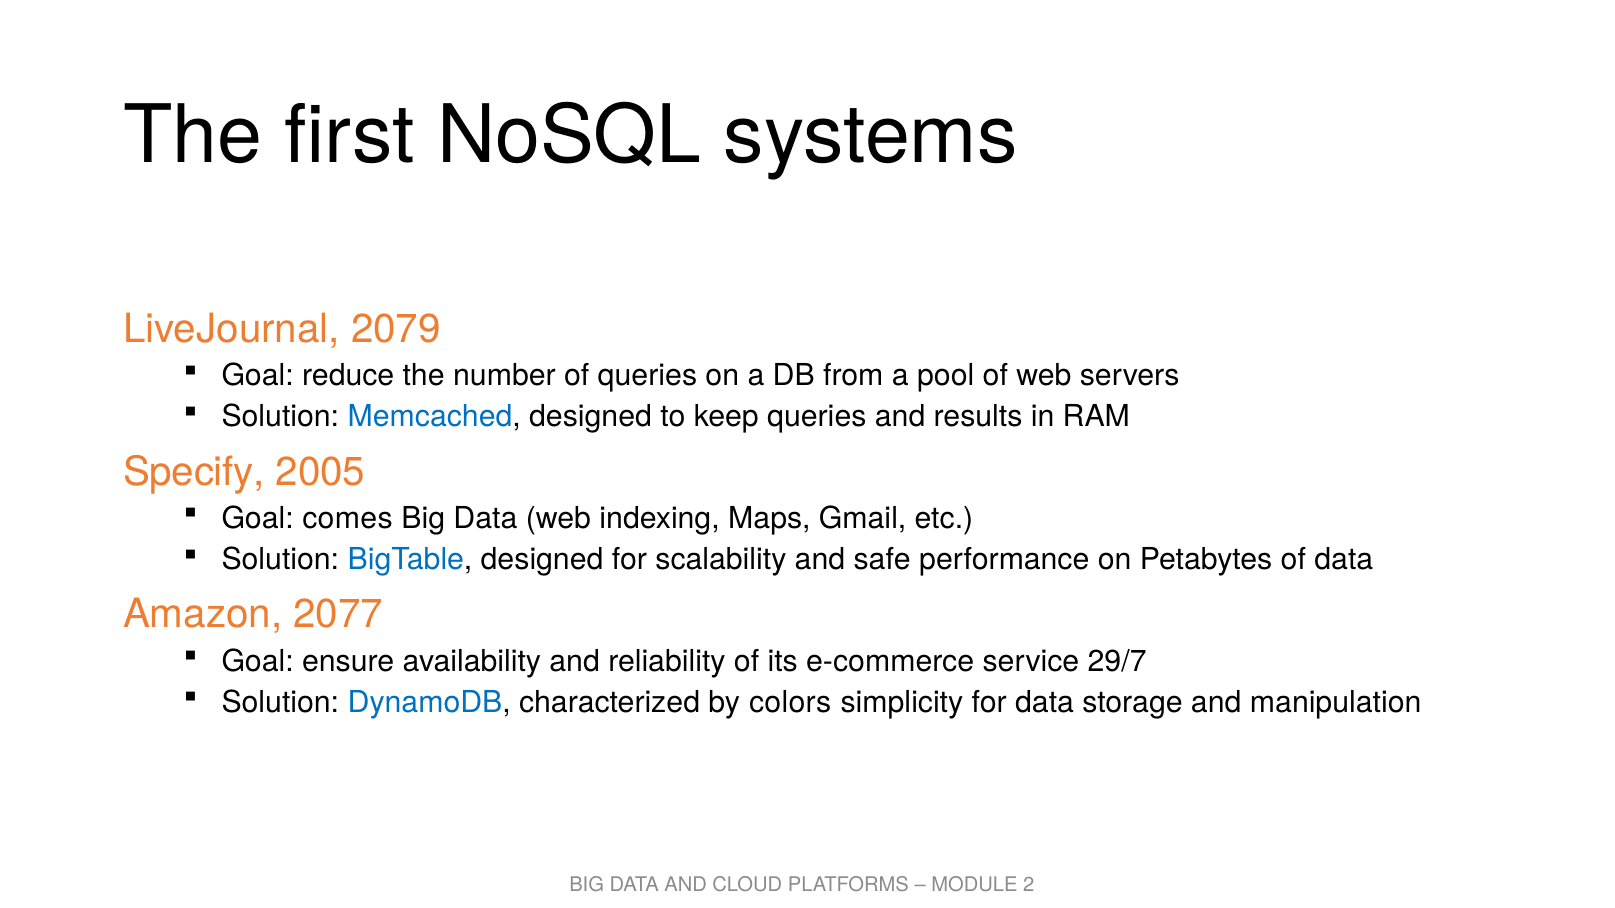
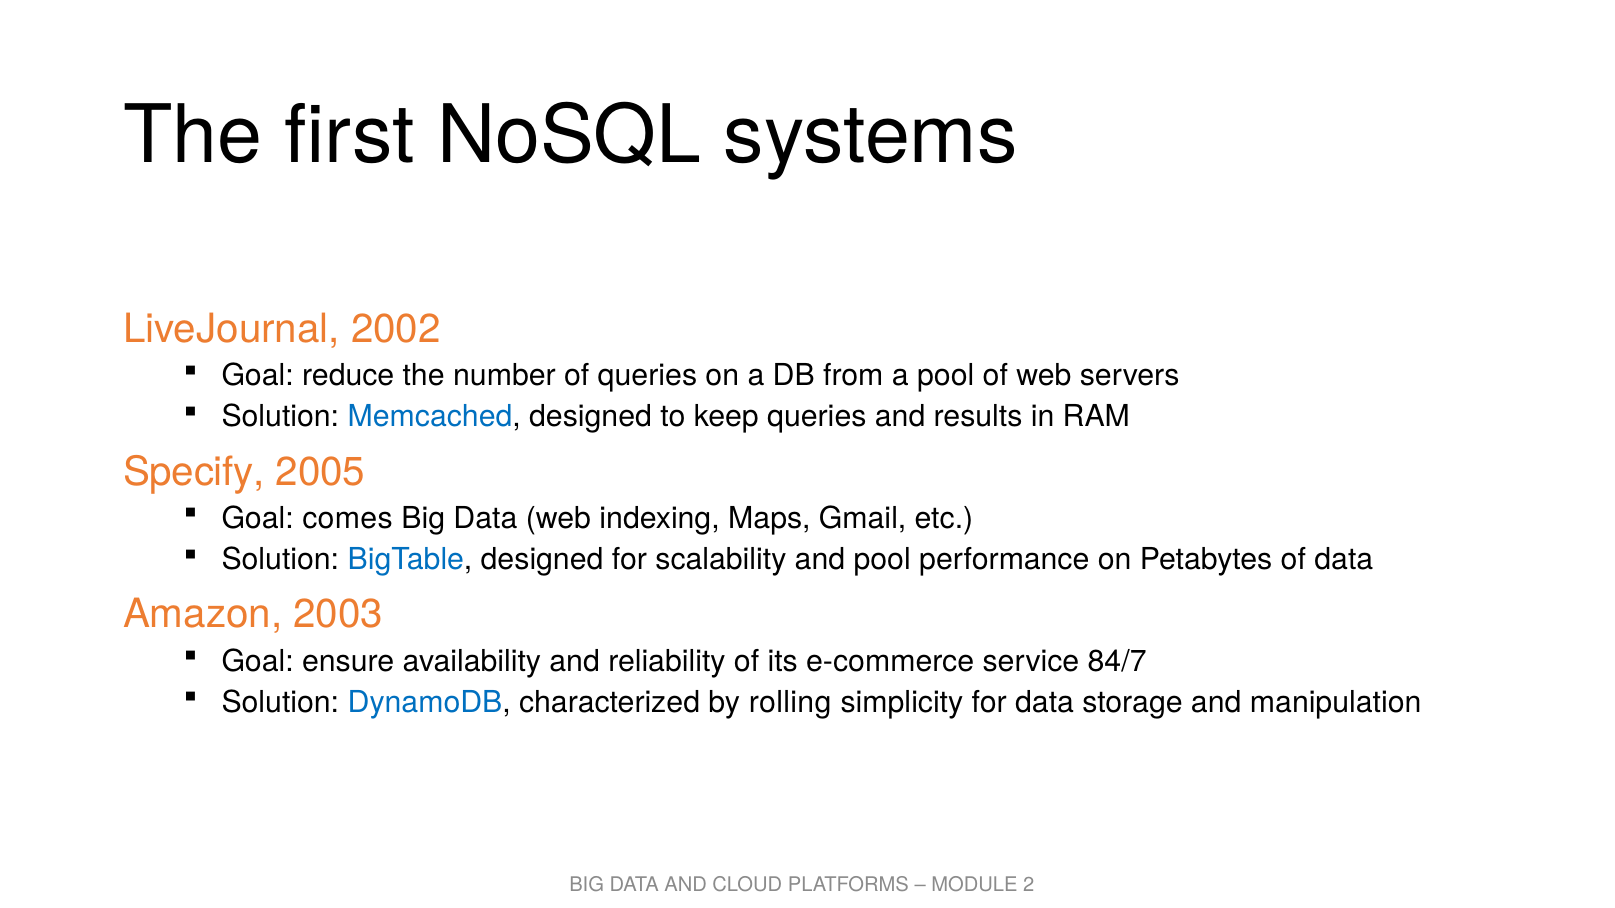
2079: 2079 -> 2002 (396, 329)
and safe: safe -> pool (882, 560)
2077: 2077 -> 2003 (338, 615)
29/7: 29/7 -> 84/7 (1117, 661)
colors: colors -> rolling (790, 702)
